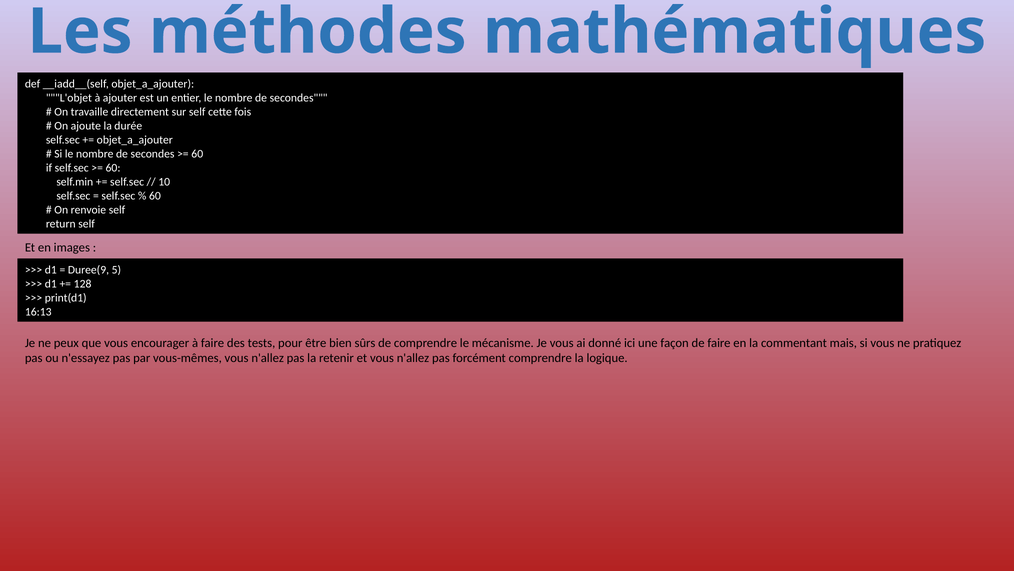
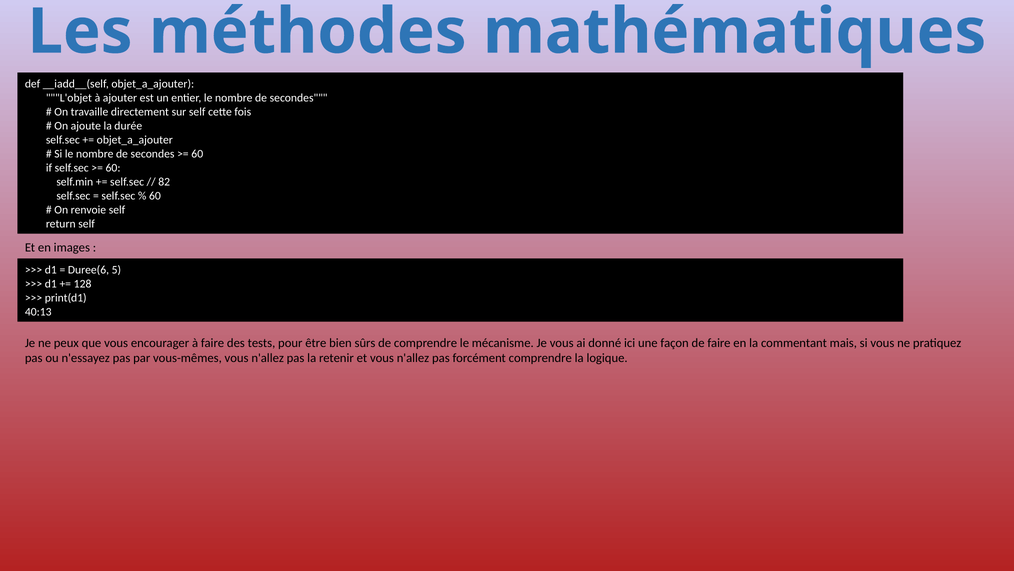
10: 10 -> 82 (164, 182)
Duree(9: Duree(9 -> Duree(6 (88, 270)
16:13: 16:13 -> 40:13 (38, 312)
